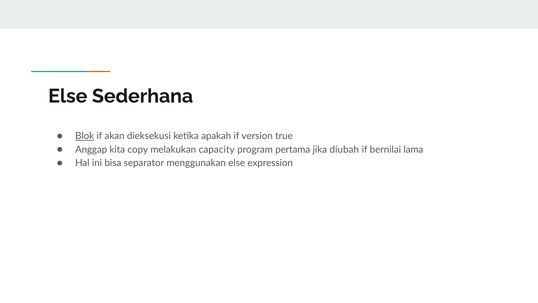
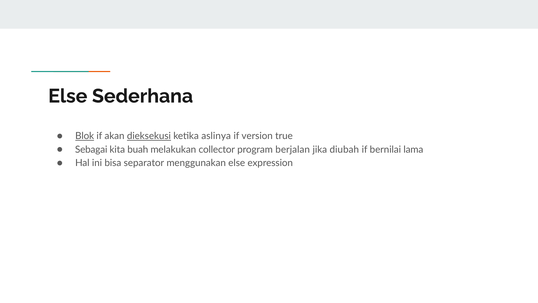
dieksekusi underline: none -> present (149, 136)
apakah: apakah -> aslinya (216, 136)
Anggap: Anggap -> Sebagai (91, 149)
copy: copy -> buah (138, 149)
capacity: capacity -> collector (217, 149)
pertama: pertama -> berjalan (293, 149)
